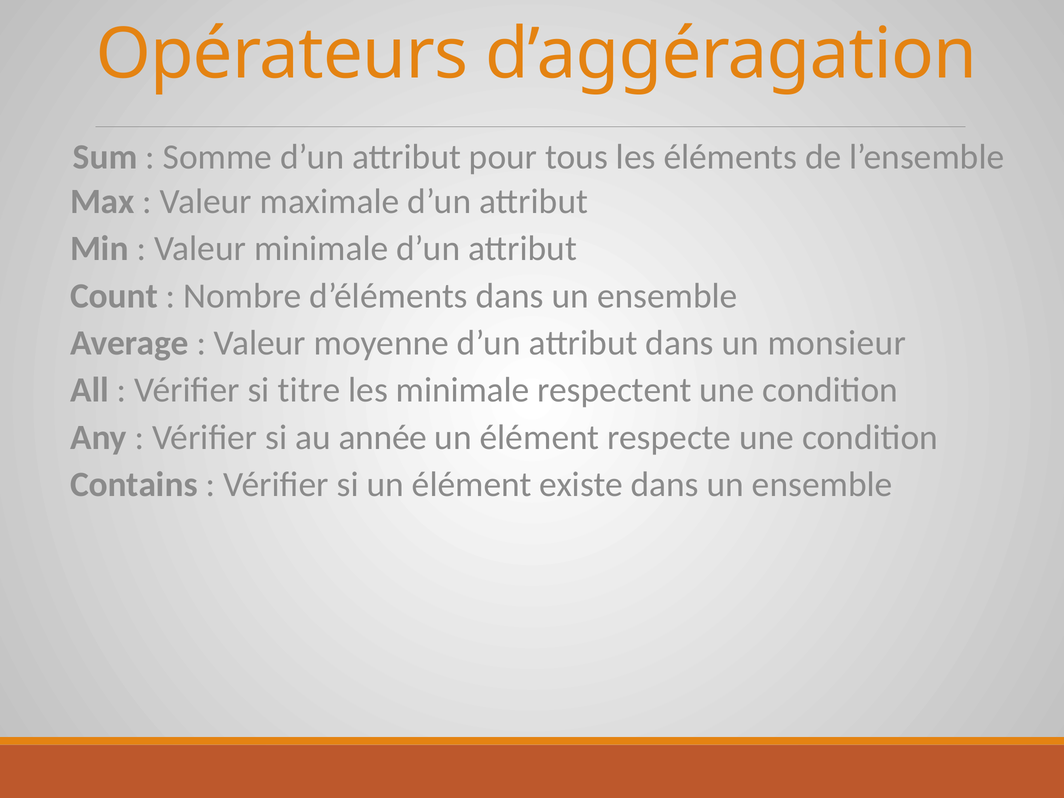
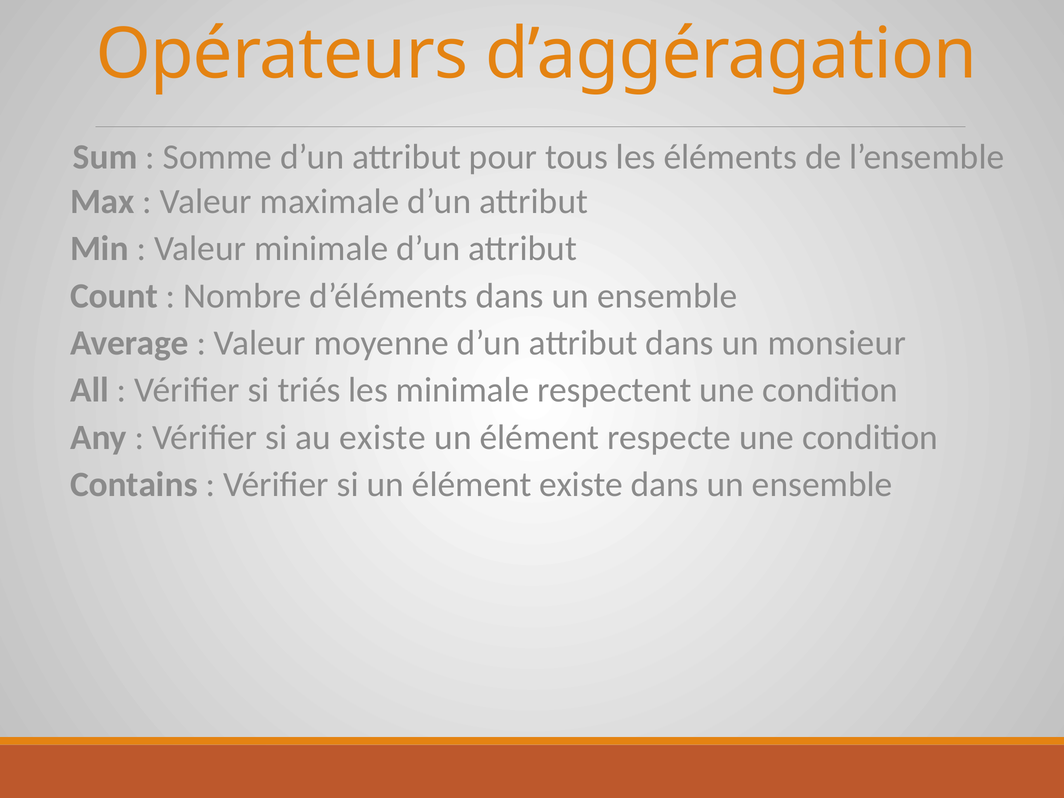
titre: titre -> triés (309, 390)
au année: année -> existe (383, 437)
